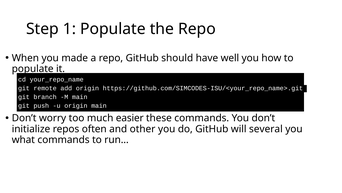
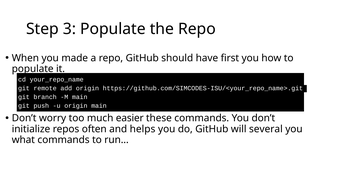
1: 1 -> 3 (69, 29)
well: well -> first (230, 58)
other: other -> helps (143, 129)
